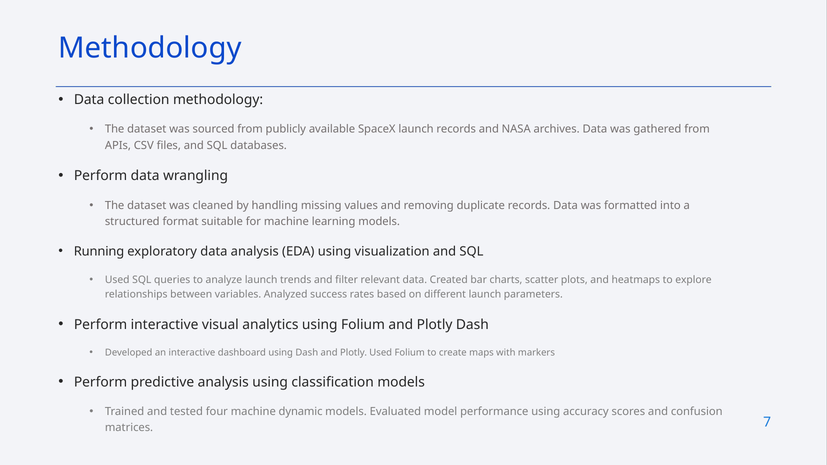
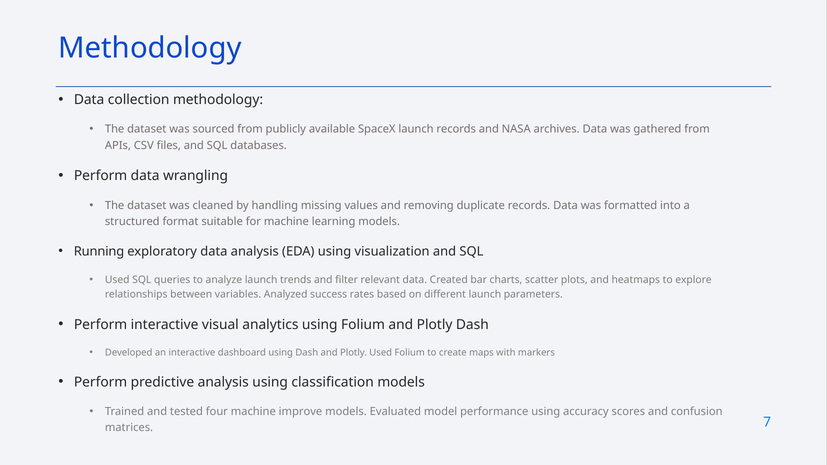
dynamic: dynamic -> improve (301, 412)
